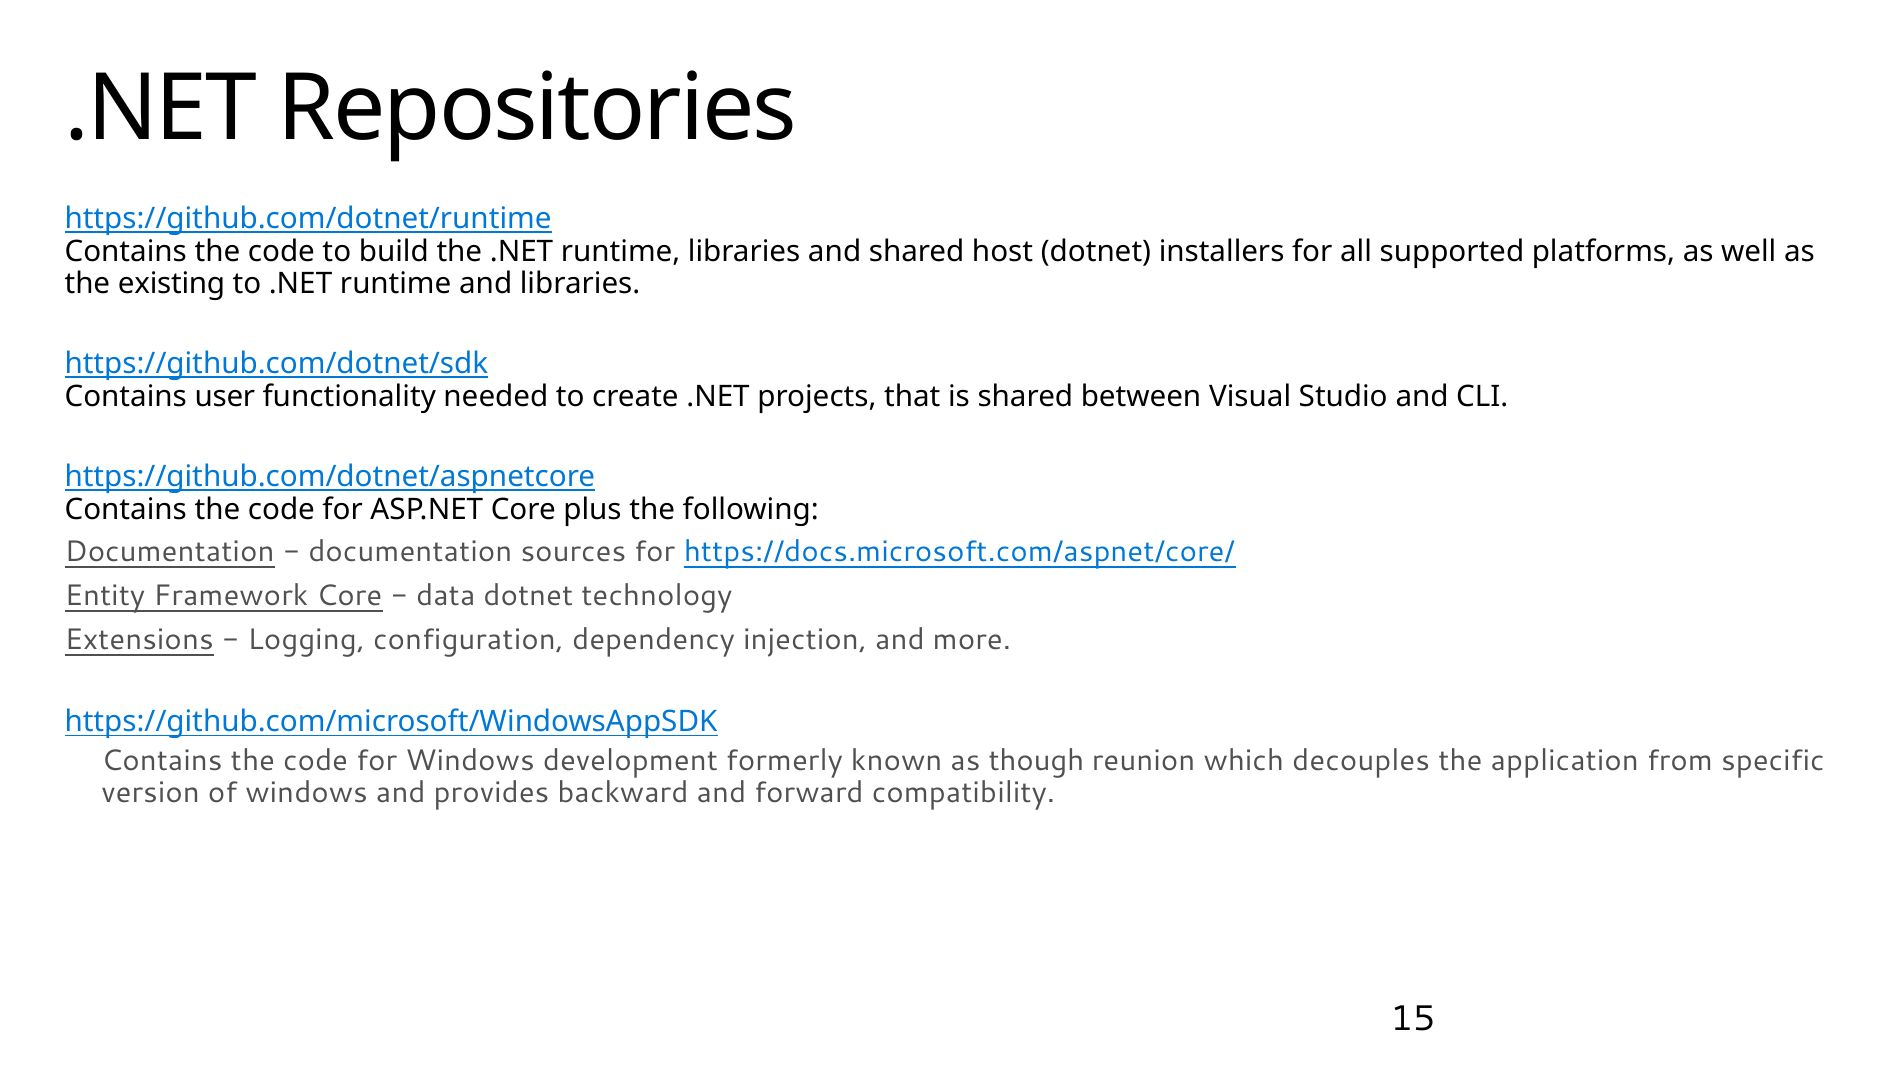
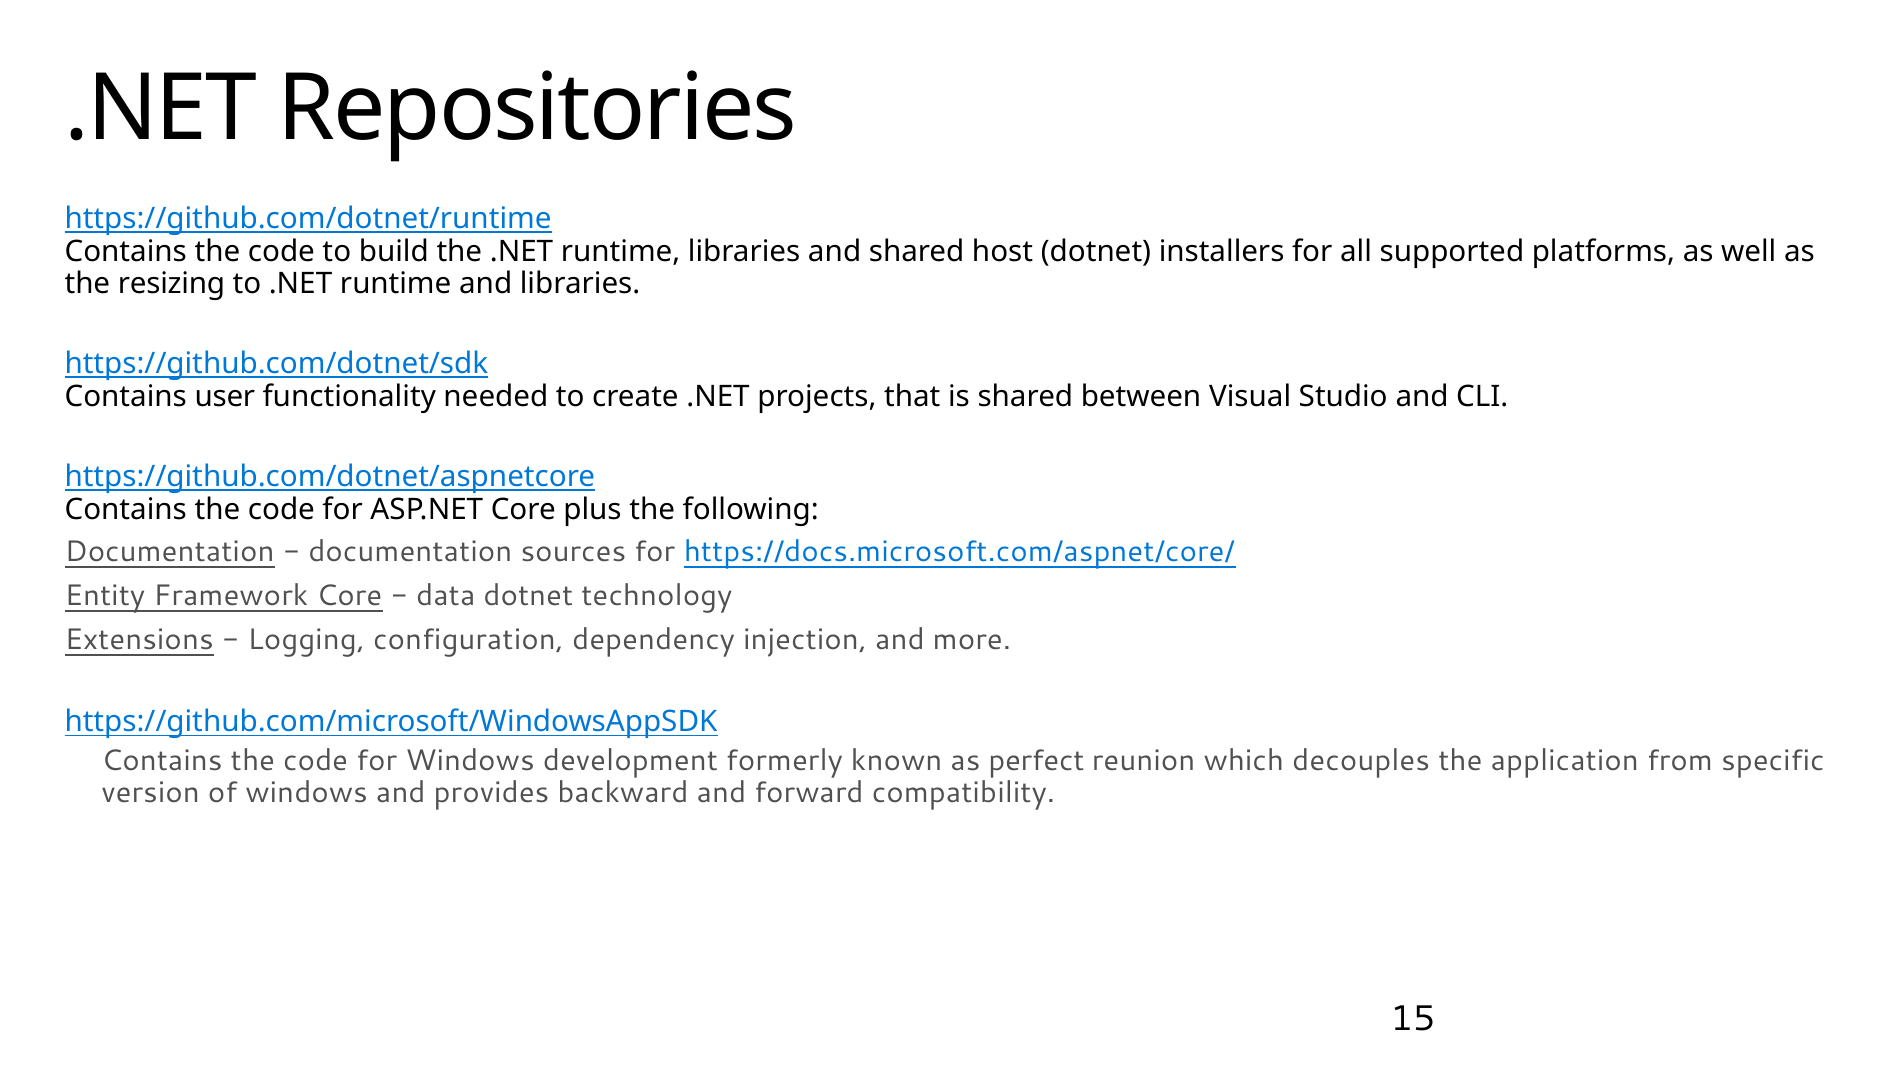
existing: existing -> resizing (172, 283)
though: though -> perfect (1036, 761)
